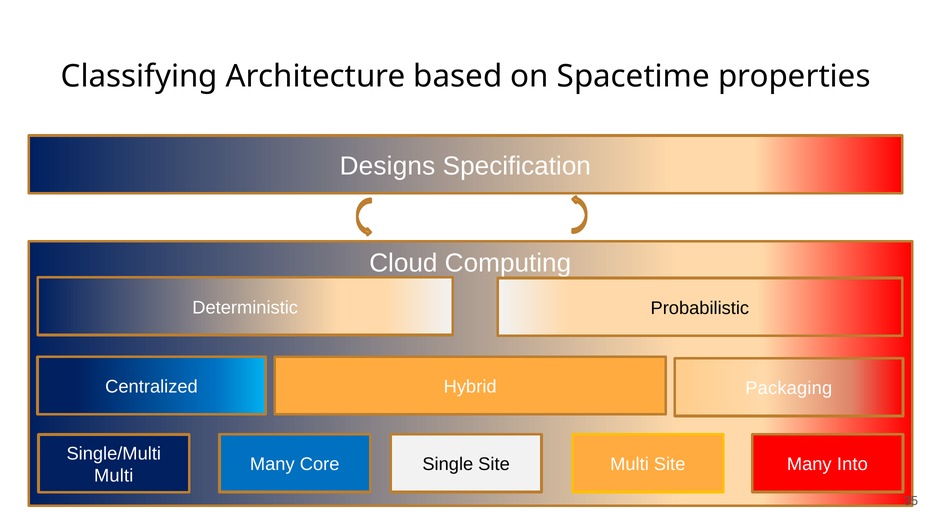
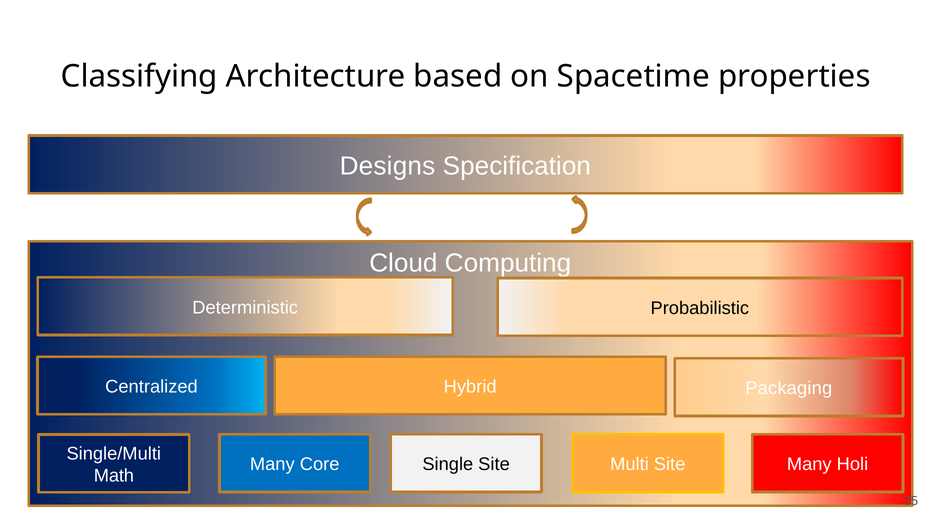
Into: Into -> Holi (852, 464)
Multi: Multi -> Math (114, 475)
